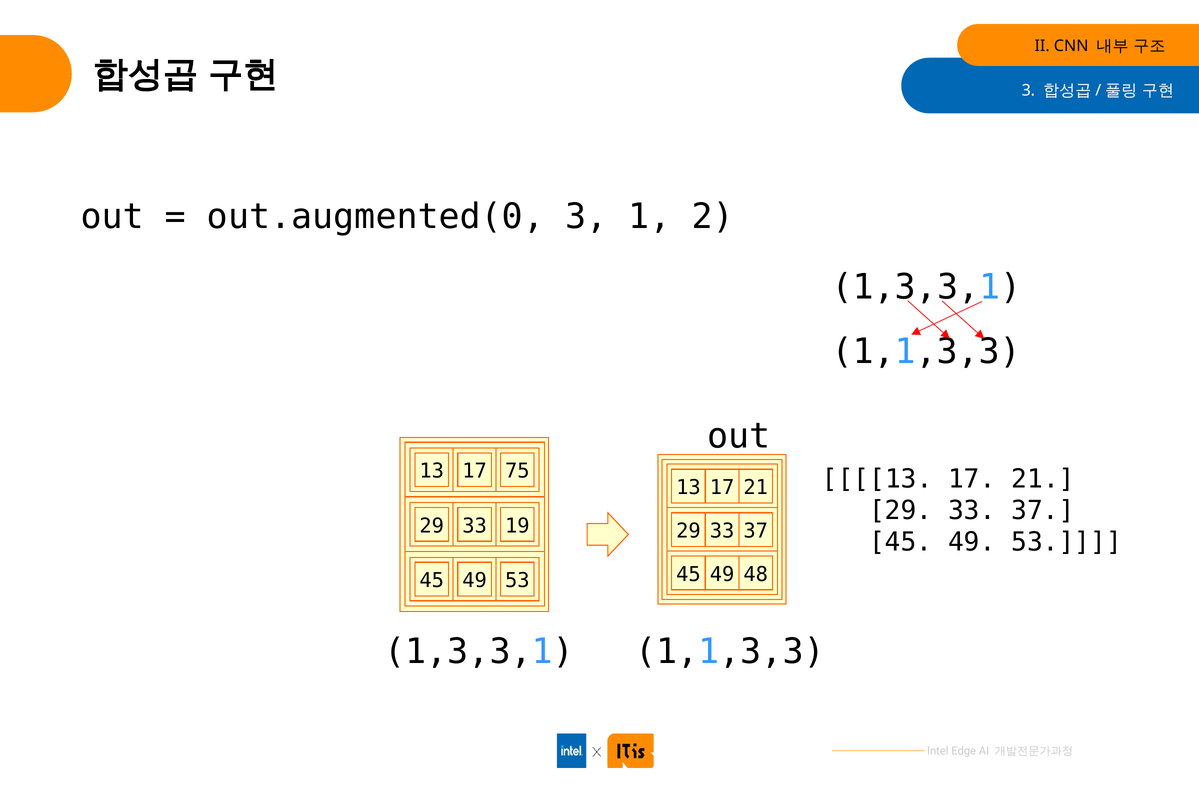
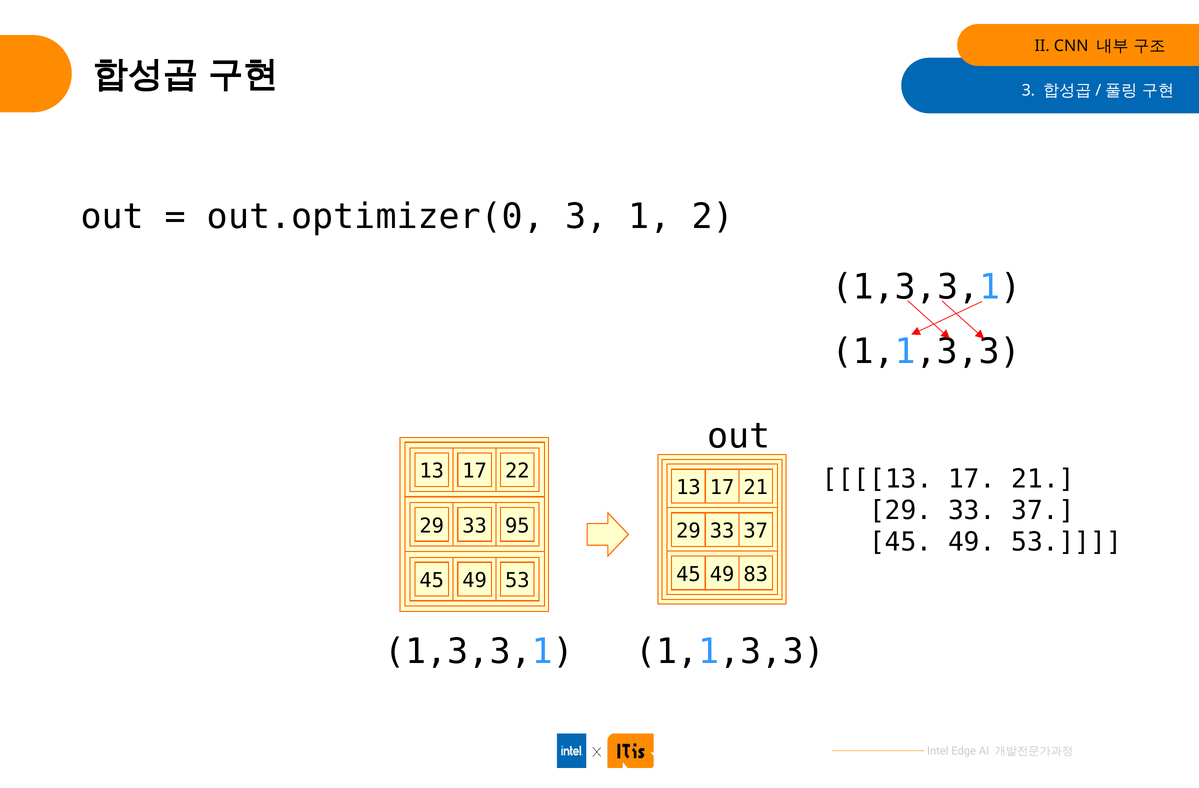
out.augmented(0: out.augmented(0 -> out.optimizer(0 (376, 216)
75: 75 -> 22 (517, 471)
19: 19 -> 95 (517, 526)
48: 48 -> 83 (756, 574)
